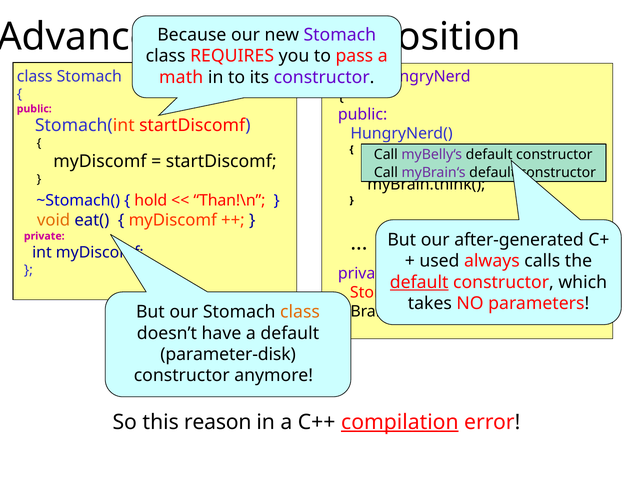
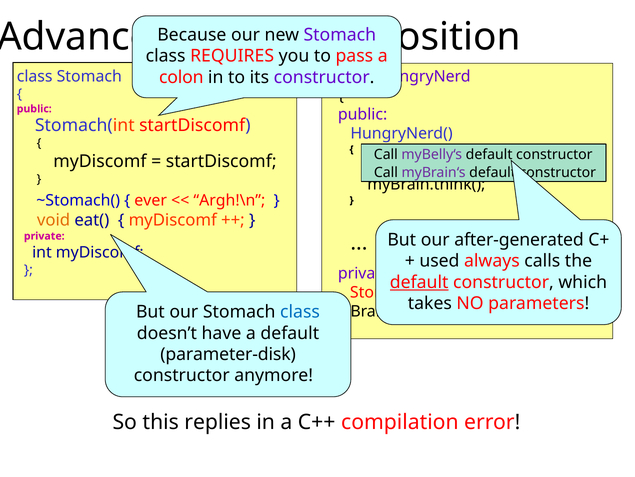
math: math -> colon (181, 77)
hold: hold -> ever (151, 200)
Than!\n: Than!\n -> Argh!\n (229, 200)
class colour: orange -> blue (300, 312)
reason: reason -> replies (218, 422)
compilation underline: present -> none (400, 422)
